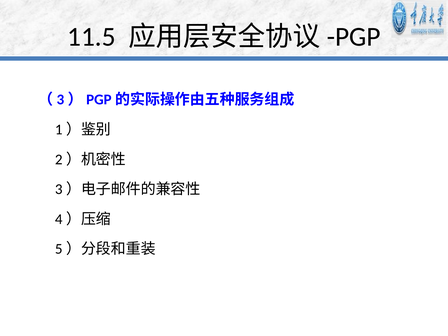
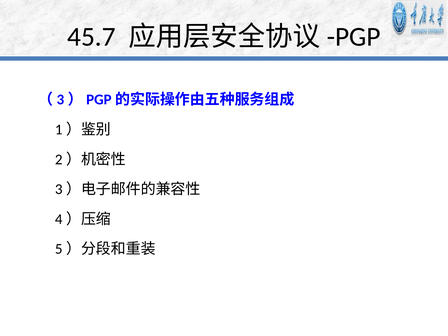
11.5: 11.5 -> 45.7 (91, 37)
